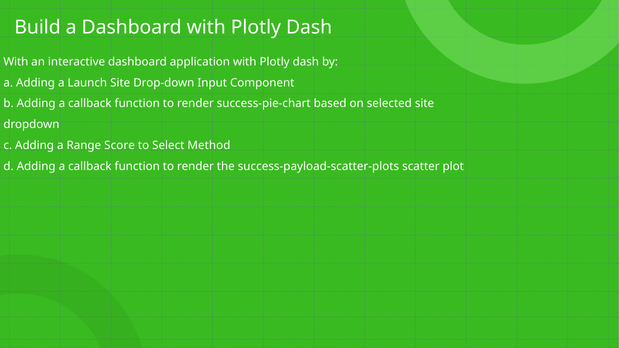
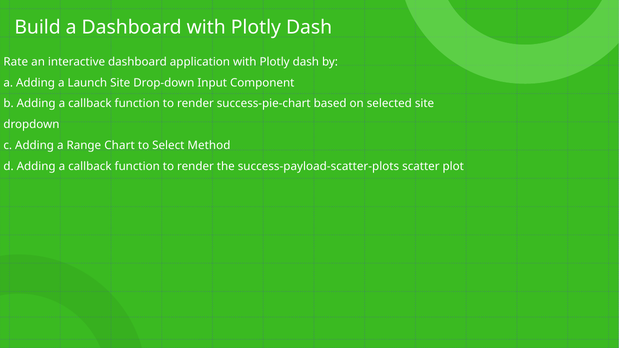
With: With -> Rate (16, 62)
Score: Score -> Chart (119, 145)
